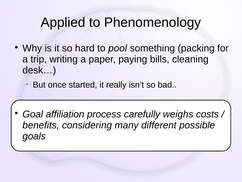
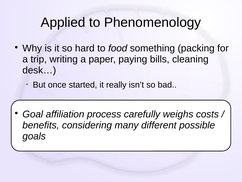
pool: pool -> food (118, 48)
